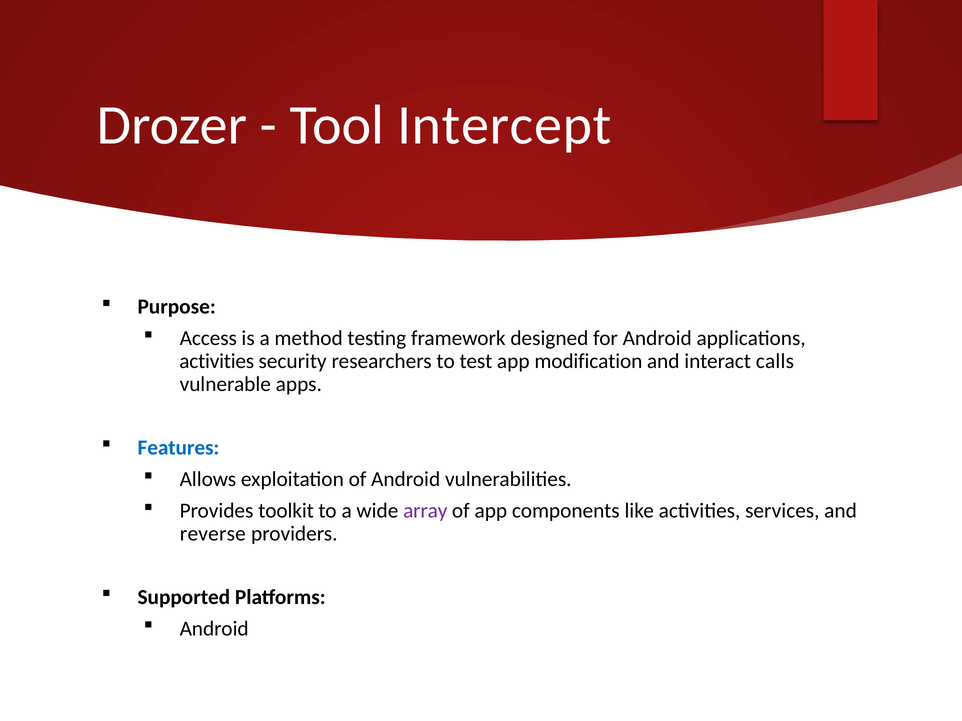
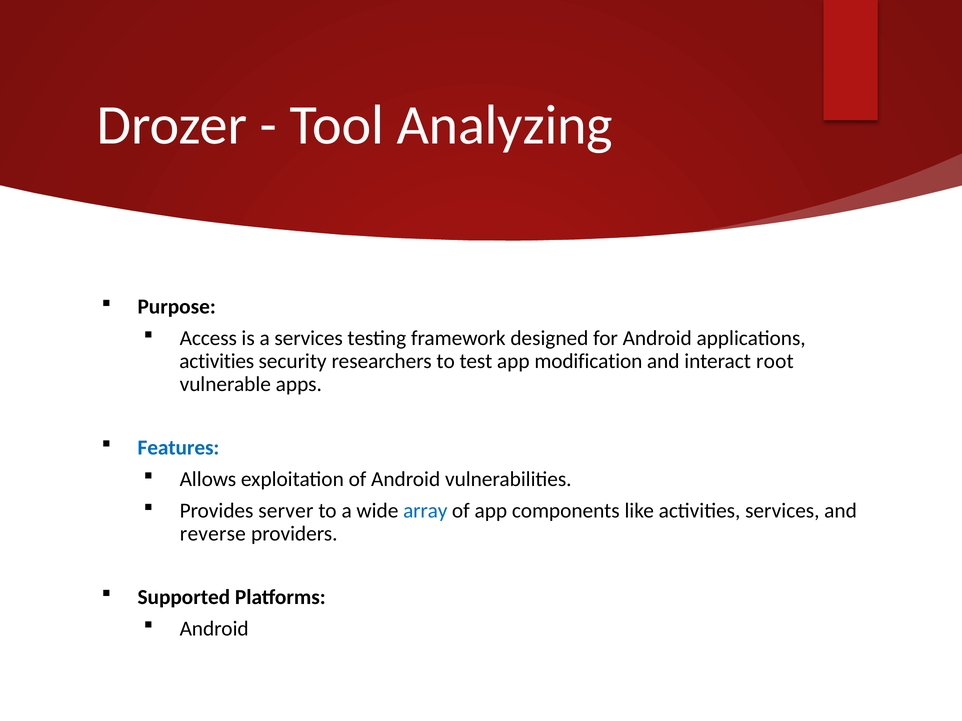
Intercept: Intercept -> Analyzing (505, 125)
a method: method -> services (309, 339)
calls: calls -> root (775, 362)
toolkit: toolkit -> server (286, 511)
array colour: purple -> blue (425, 511)
